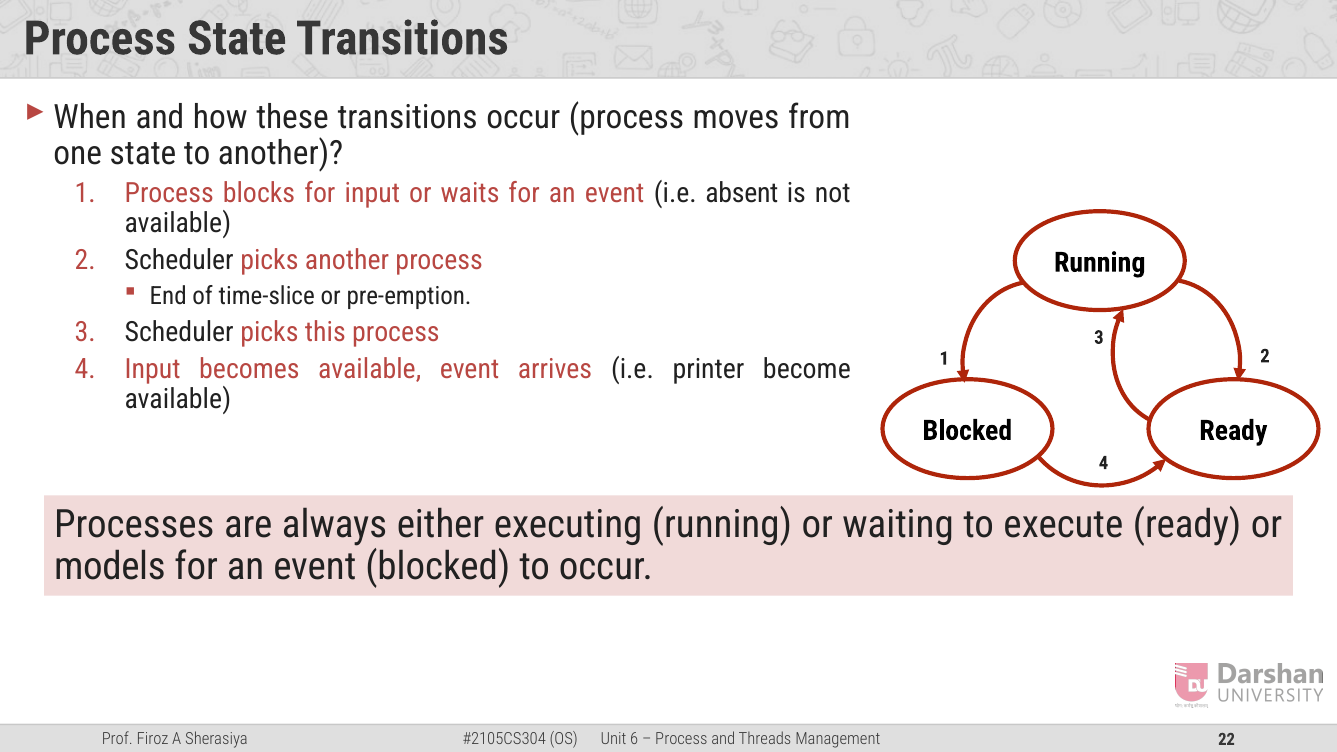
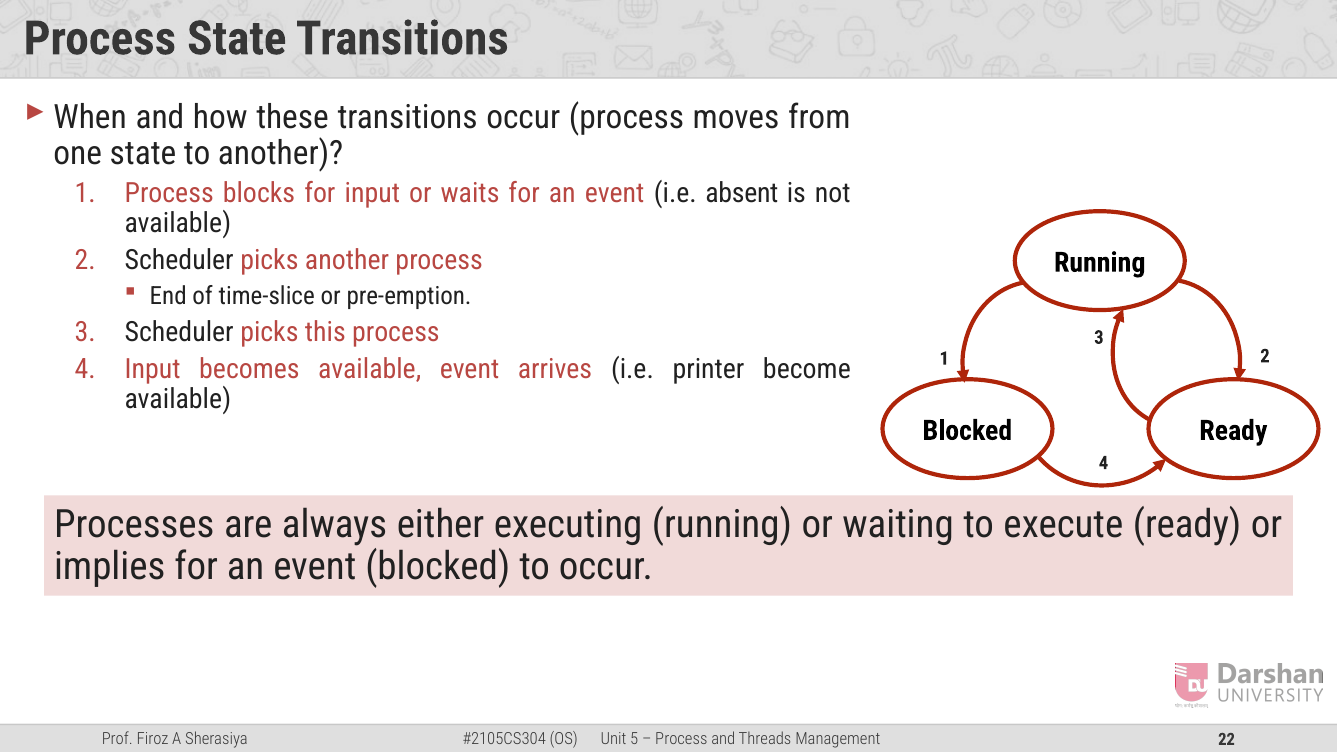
models: models -> implies (110, 566)
6: 6 -> 5 (634, 739)
